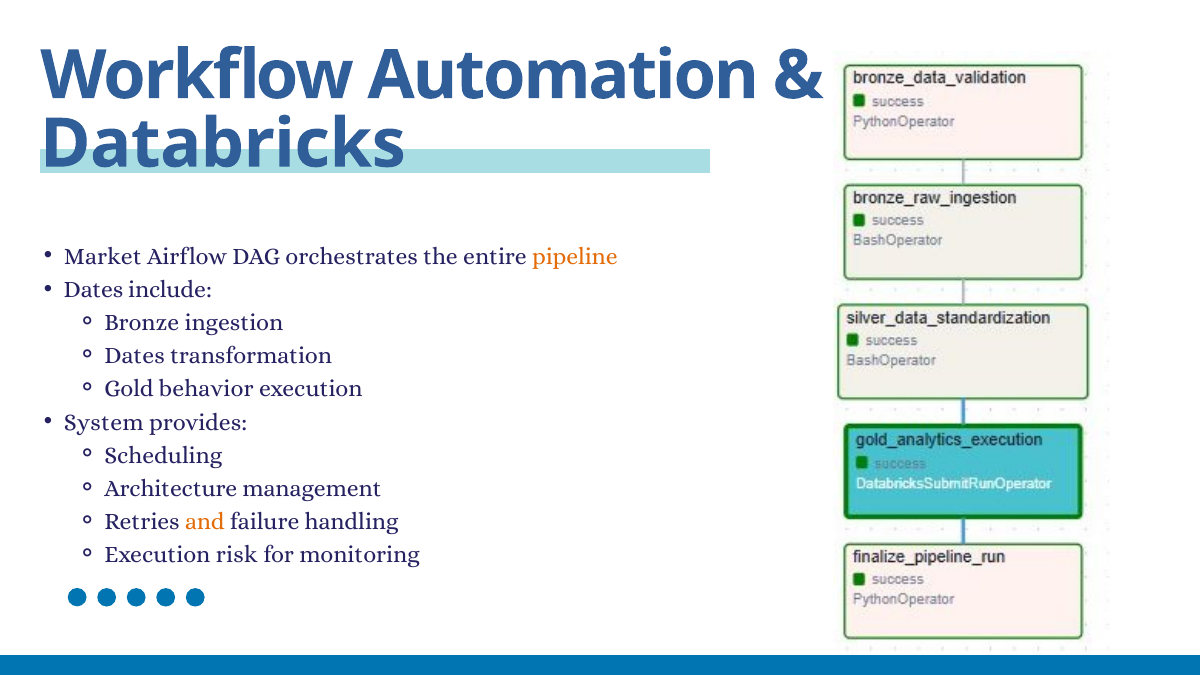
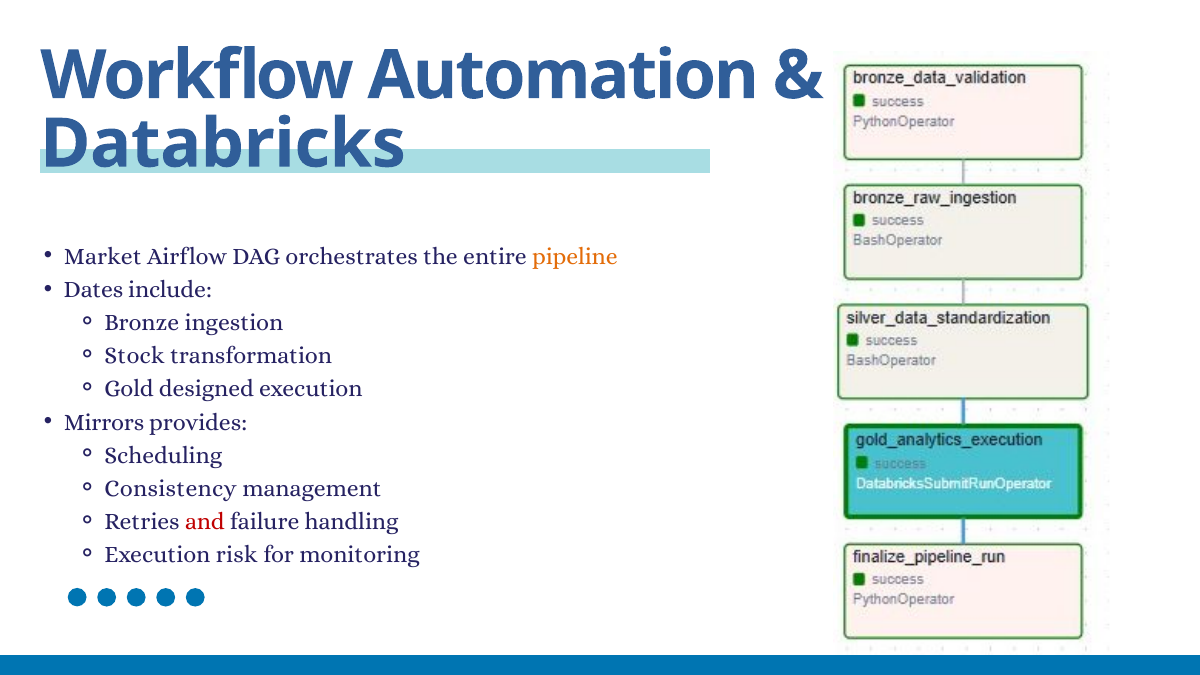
Dates: Dates -> Stock (134, 356)
behavior: behavior -> designed (206, 389)
System: System -> Mirrors (104, 422)
Architecture: Architecture -> Consistency (171, 489)
and colour: orange -> red (205, 522)
